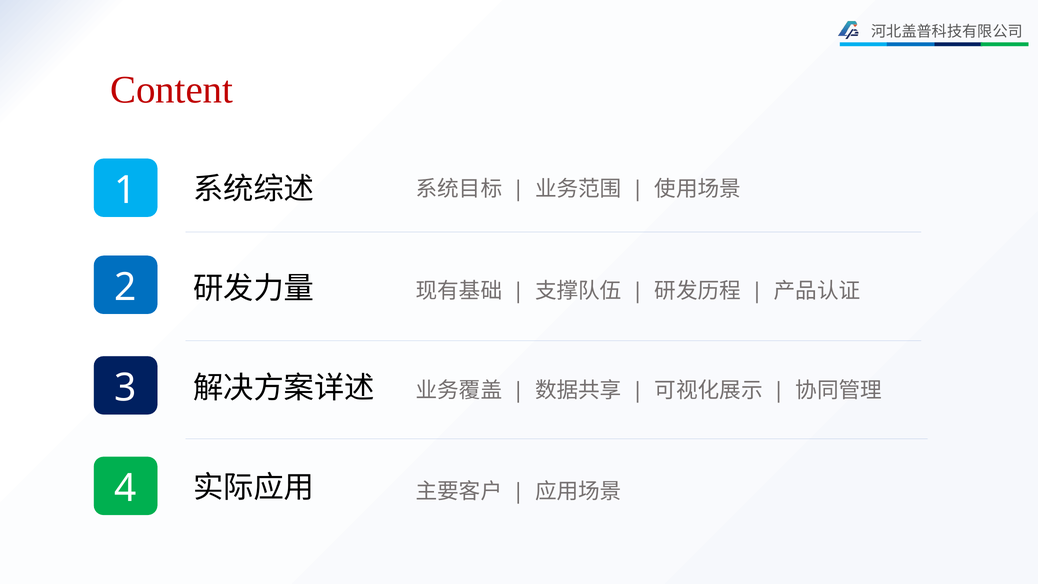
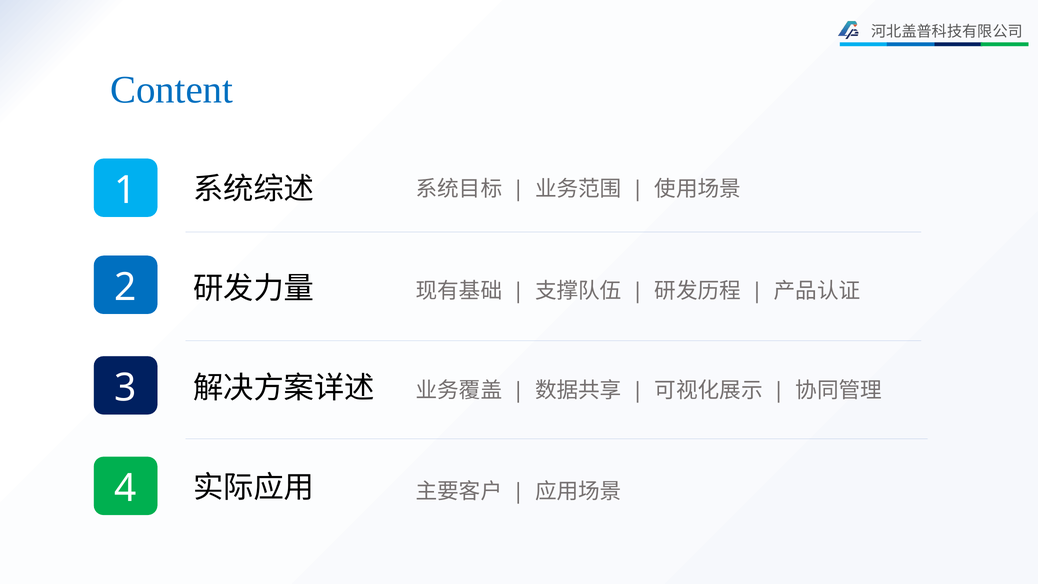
Content colour: red -> blue (172, 90)
